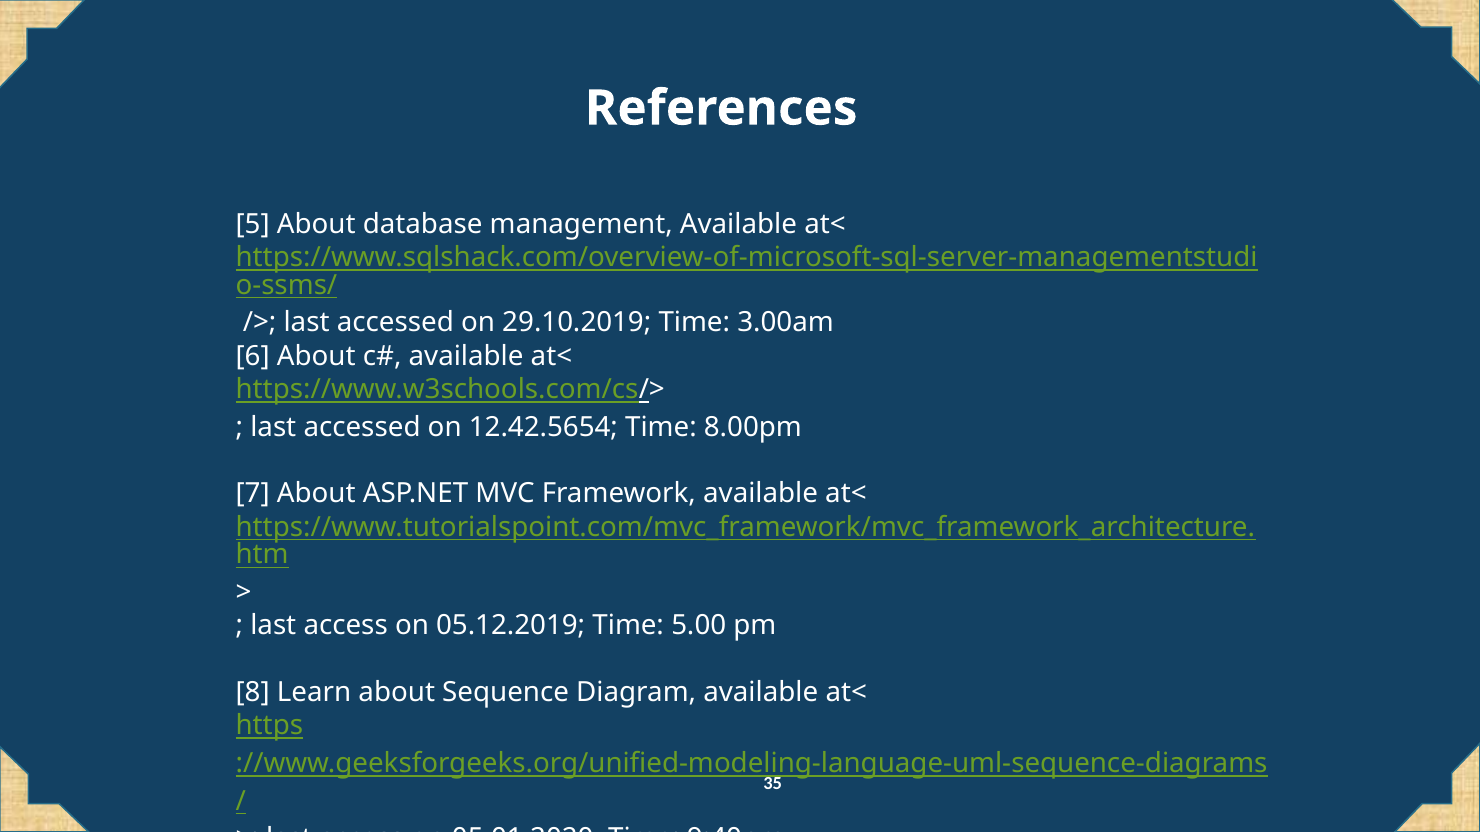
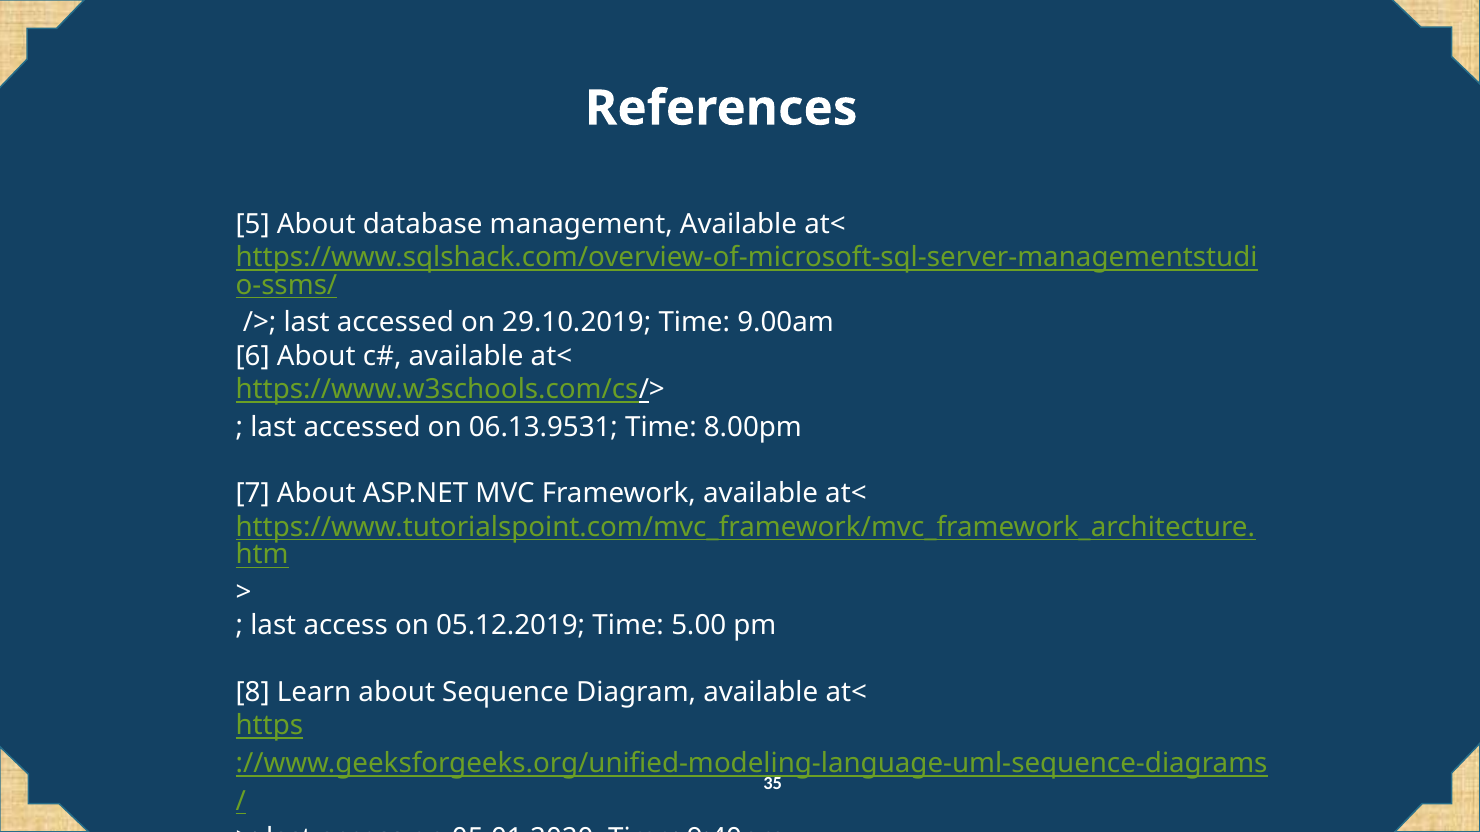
3.00am: 3.00am -> 9.00am (786, 323)
12.42.5654: 12.42.5654 -> 06.13.9531 (543, 427)
